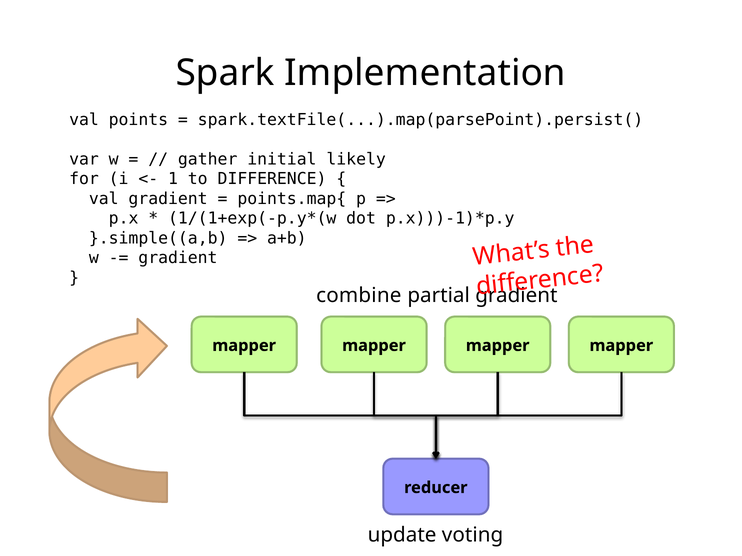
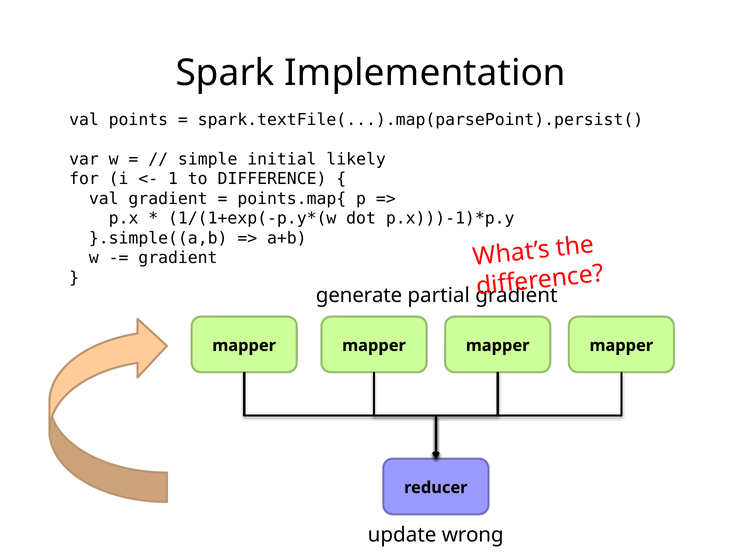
gather: gather -> simple (208, 159)
combine: combine -> generate (359, 296)
voting: voting -> wrong (473, 535)
